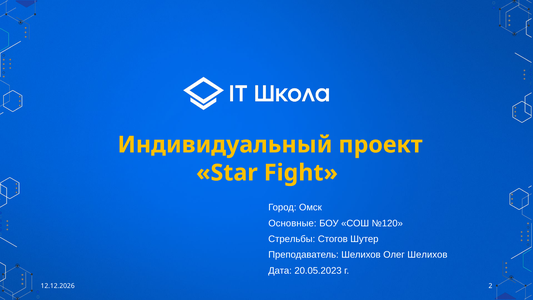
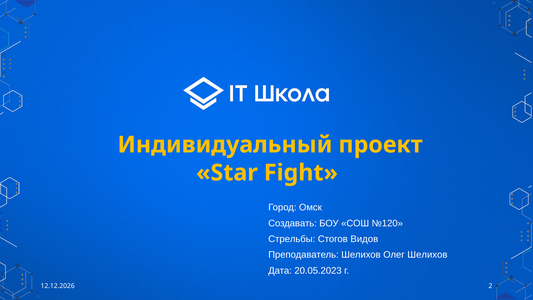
Основные: Основные -> Создавать (293, 223)
Шутер: Шутер -> Видов (364, 239)
